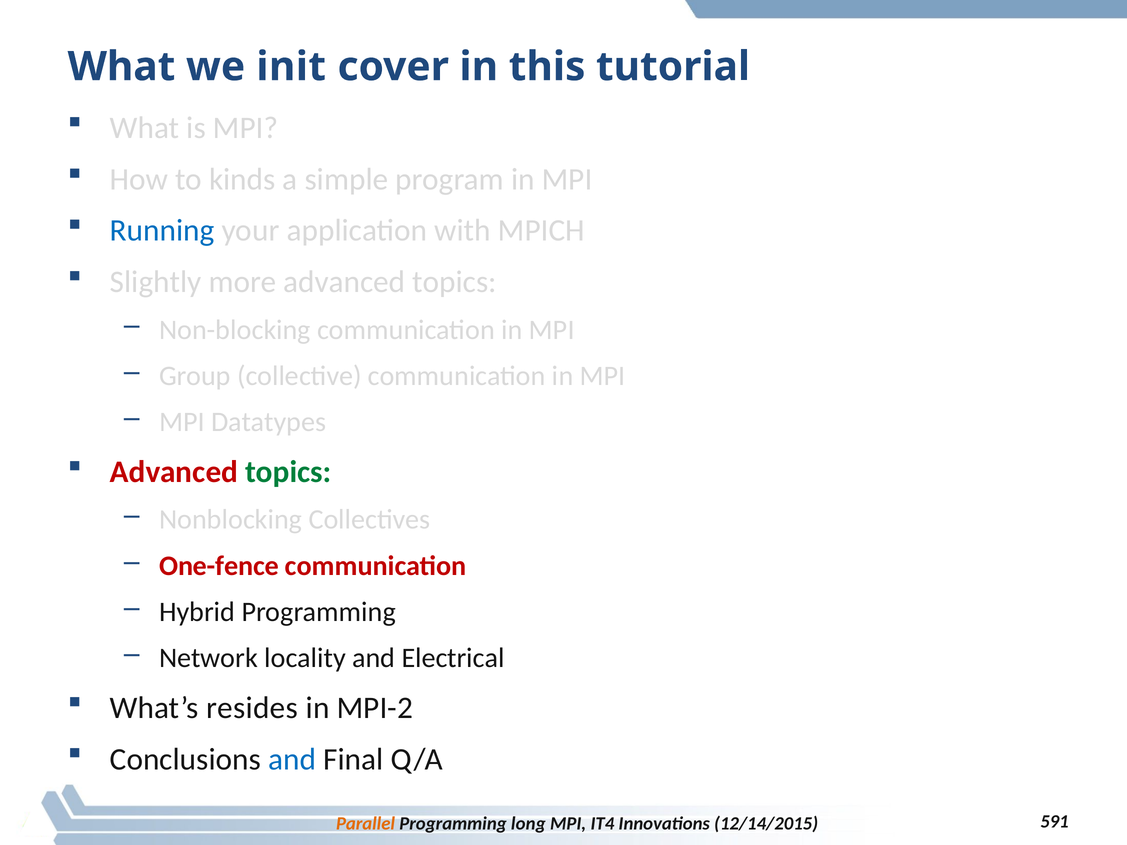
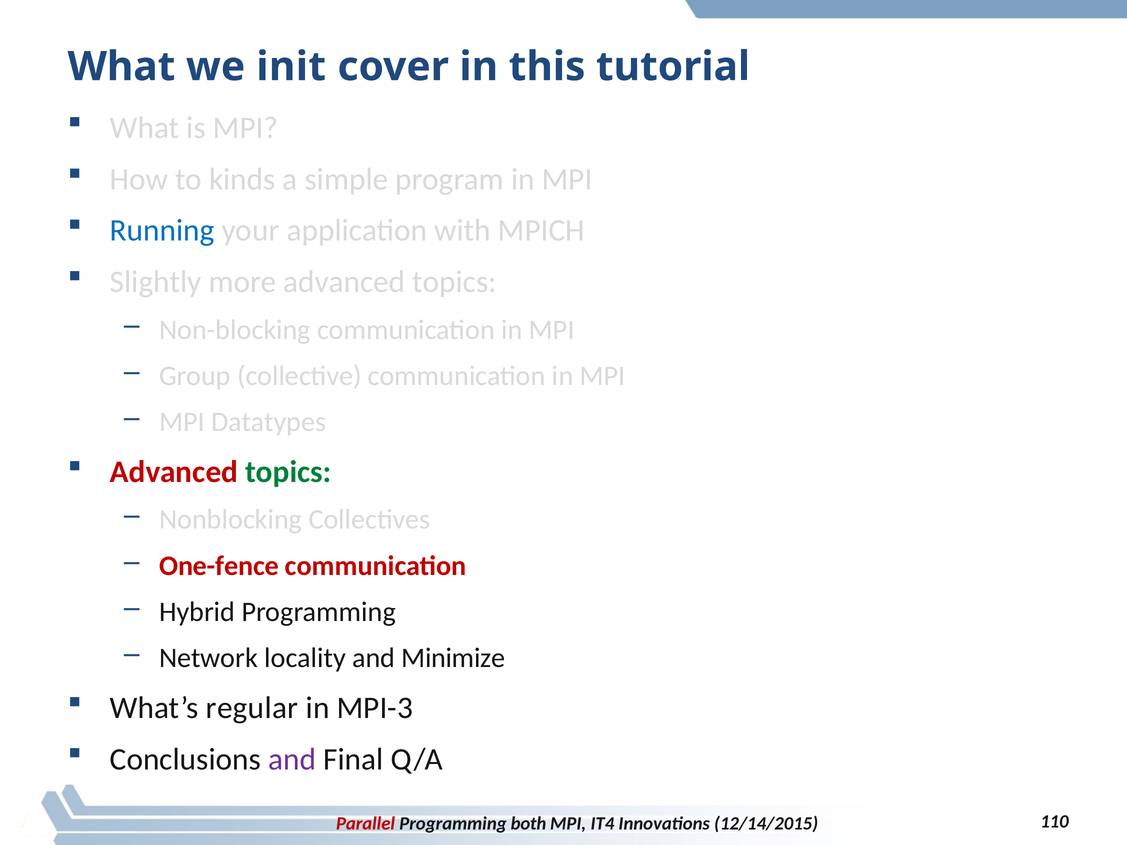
Electrical: Electrical -> Minimize (453, 658)
resides: resides -> regular (252, 708)
MPI-2: MPI-2 -> MPI-3 (375, 708)
and colour: blue -> purple (292, 759)
Parallel colour: orange -> red (366, 824)
long: long -> both (528, 824)
591: 591 -> 110 (1054, 822)
